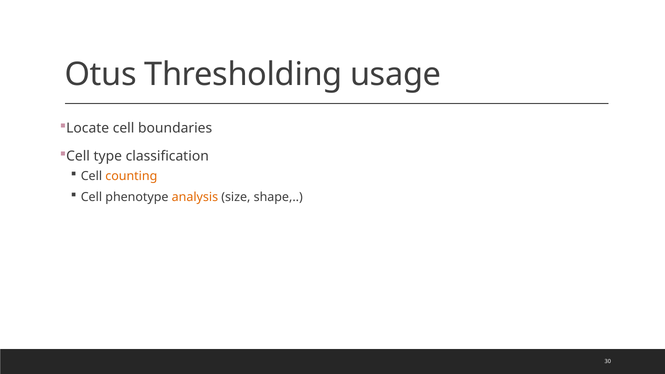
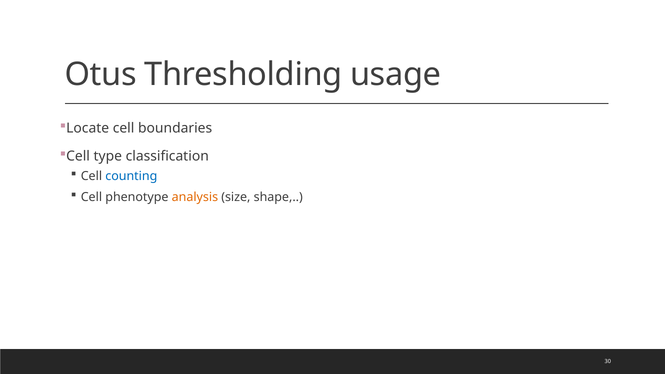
counting colour: orange -> blue (131, 176)
